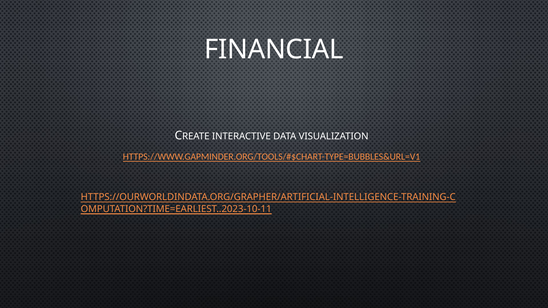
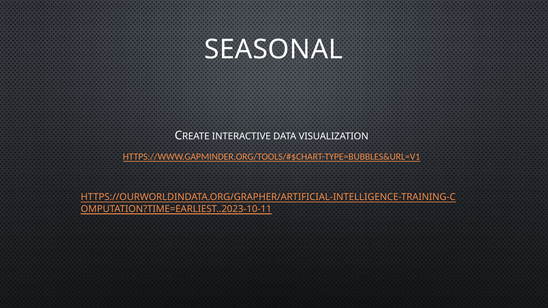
FINANCIAL: FINANCIAL -> SEASONAL (273, 50)
